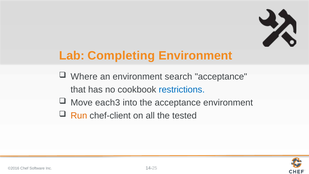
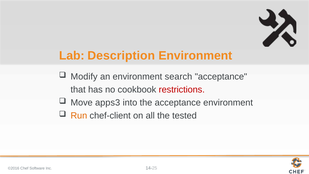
Completing: Completing -> Description (121, 56)
Where: Where -> Modify (84, 77)
restrictions colour: blue -> red (182, 90)
each3: each3 -> apps3 (108, 103)
